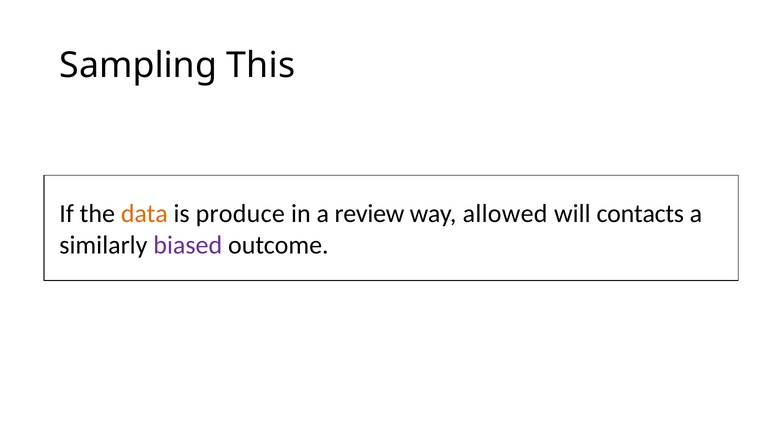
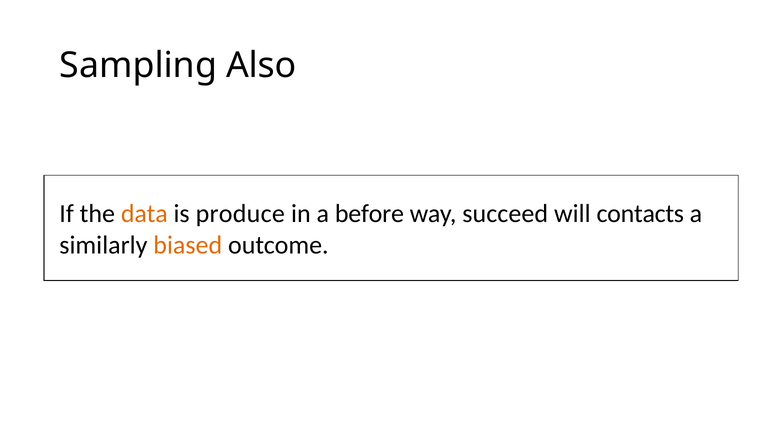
This: This -> Also (261, 66)
review: review -> before (369, 214)
allowed: allowed -> succeed (505, 214)
biased colour: purple -> orange (188, 245)
